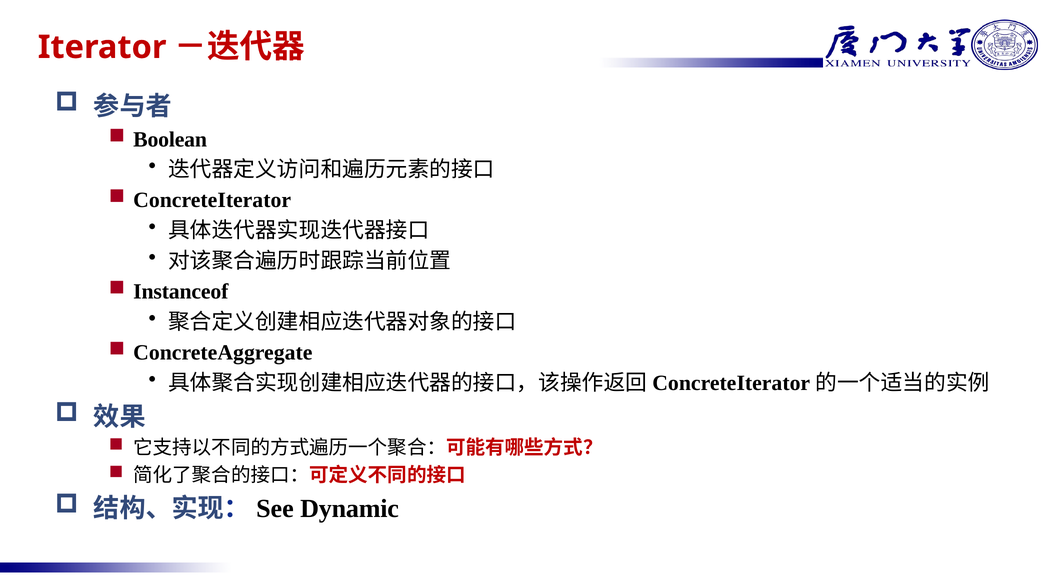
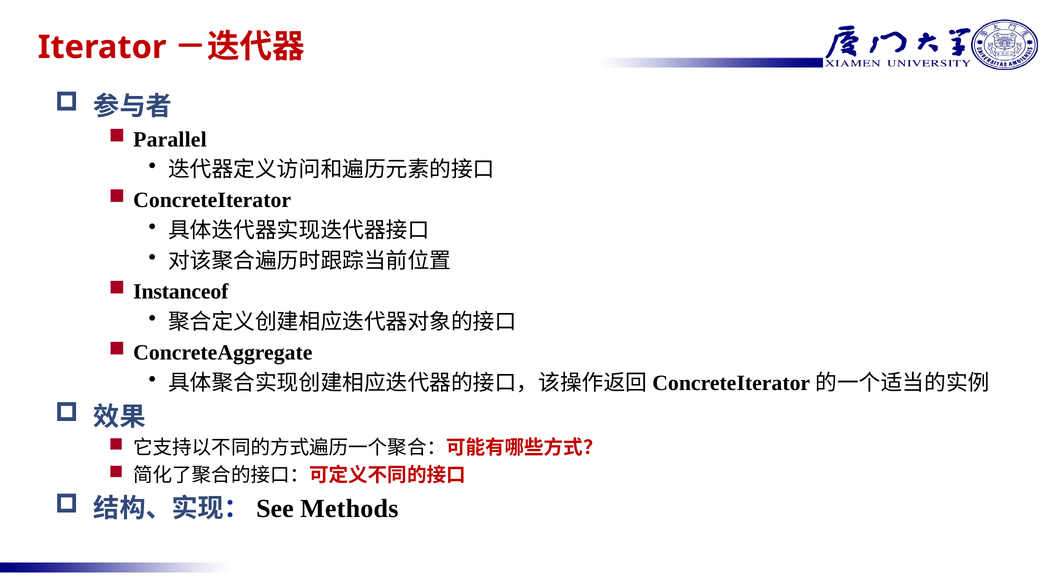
Boolean: Boolean -> Parallel (170, 139)
Dynamic: Dynamic -> Methods (349, 508)
